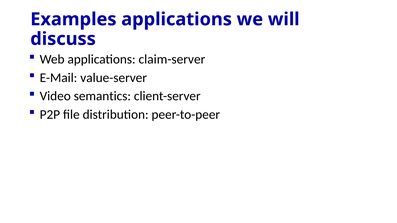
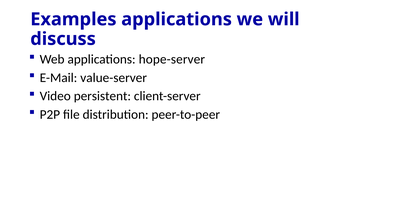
claim-server: claim-server -> hope-server (172, 59)
semantics: semantics -> persistent (102, 96)
